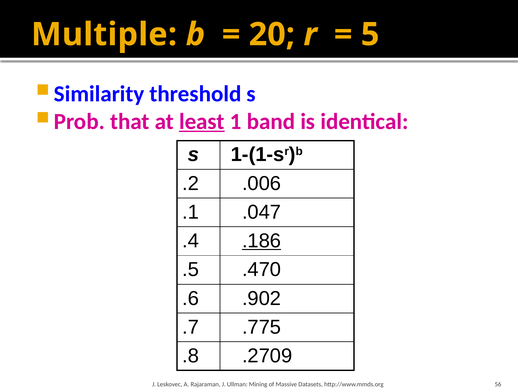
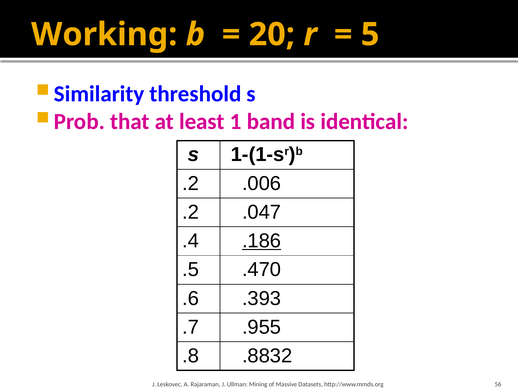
Multiple: Multiple -> Working (104, 35)
least underline: present -> none (202, 122)
.1: .1 -> .2 (191, 212)
.902: .902 -> .393 (262, 299)
.775: .775 -> .955 (262, 328)
.2709: .2709 -> .8832 (267, 356)
